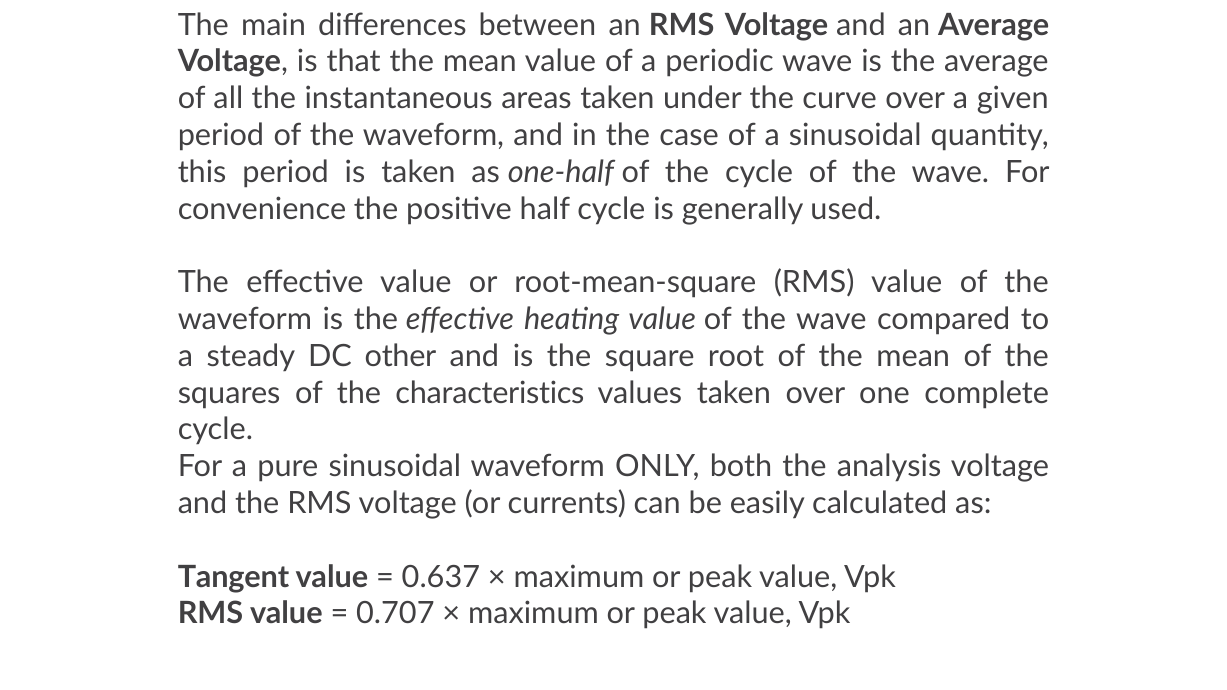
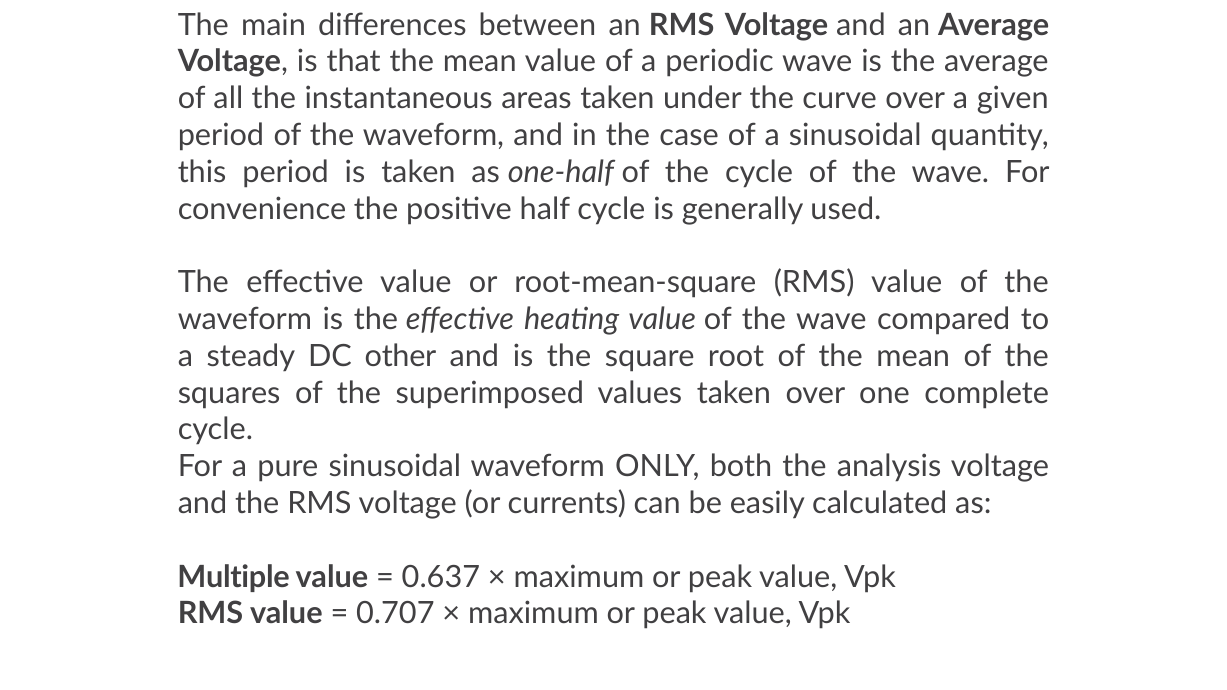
characteristics: characteristics -> superimposed (490, 393)
Tangent: Tangent -> Multiple (234, 577)
